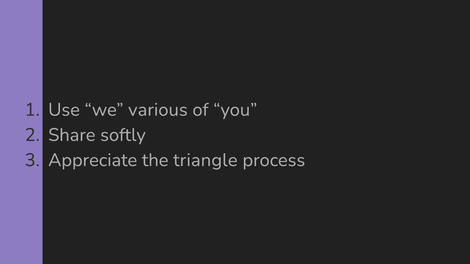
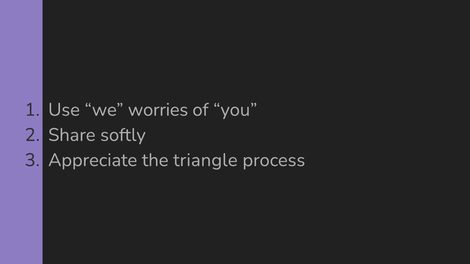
various: various -> worries (158, 110)
